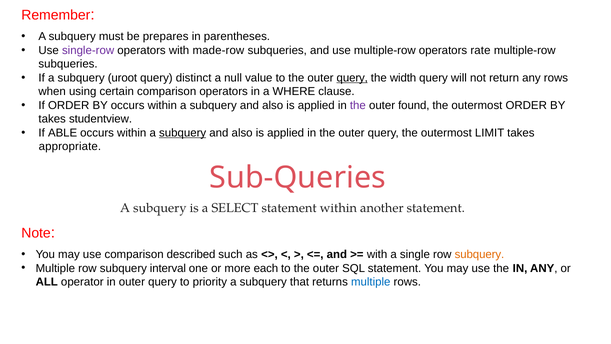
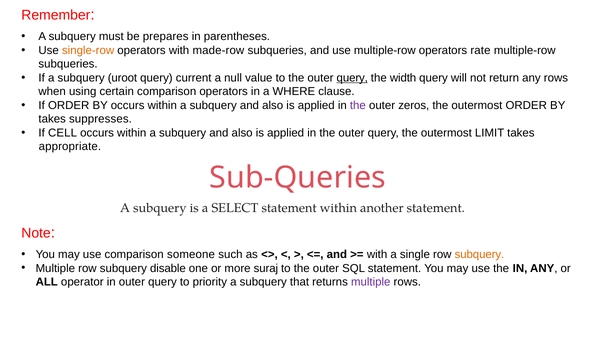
single-row colour: purple -> orange (88, 50)
distinct: distinct -> current (194, 78)
found: found -> zeros (414, 105)
studentview: studentview -> suppresses (100, 119)
ABLE: ABLE -> CELL (63, 133)
subquery underline: present -> none (183, 133)
described: described -> someone (191, 254)
interval: interval -> disable (168, 268)
each: each -> suraj (266, 268)
multiple colour: blue -> purple (371, 282)
